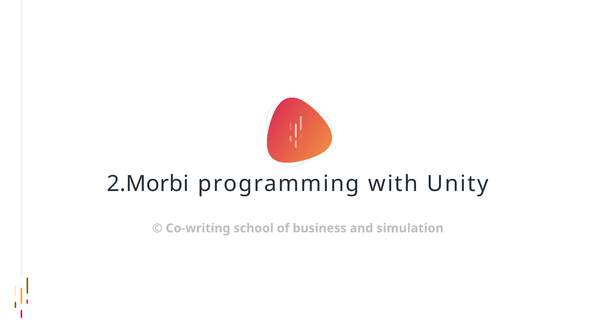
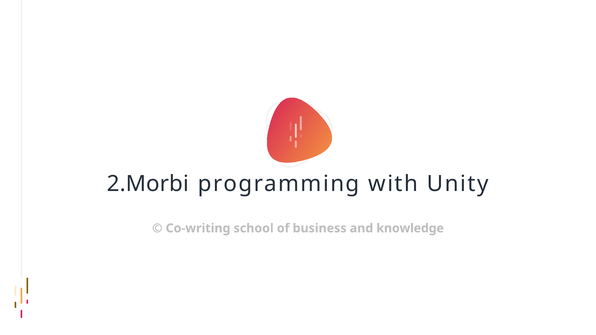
simulation: simulation -> knowledge (410, 228)
